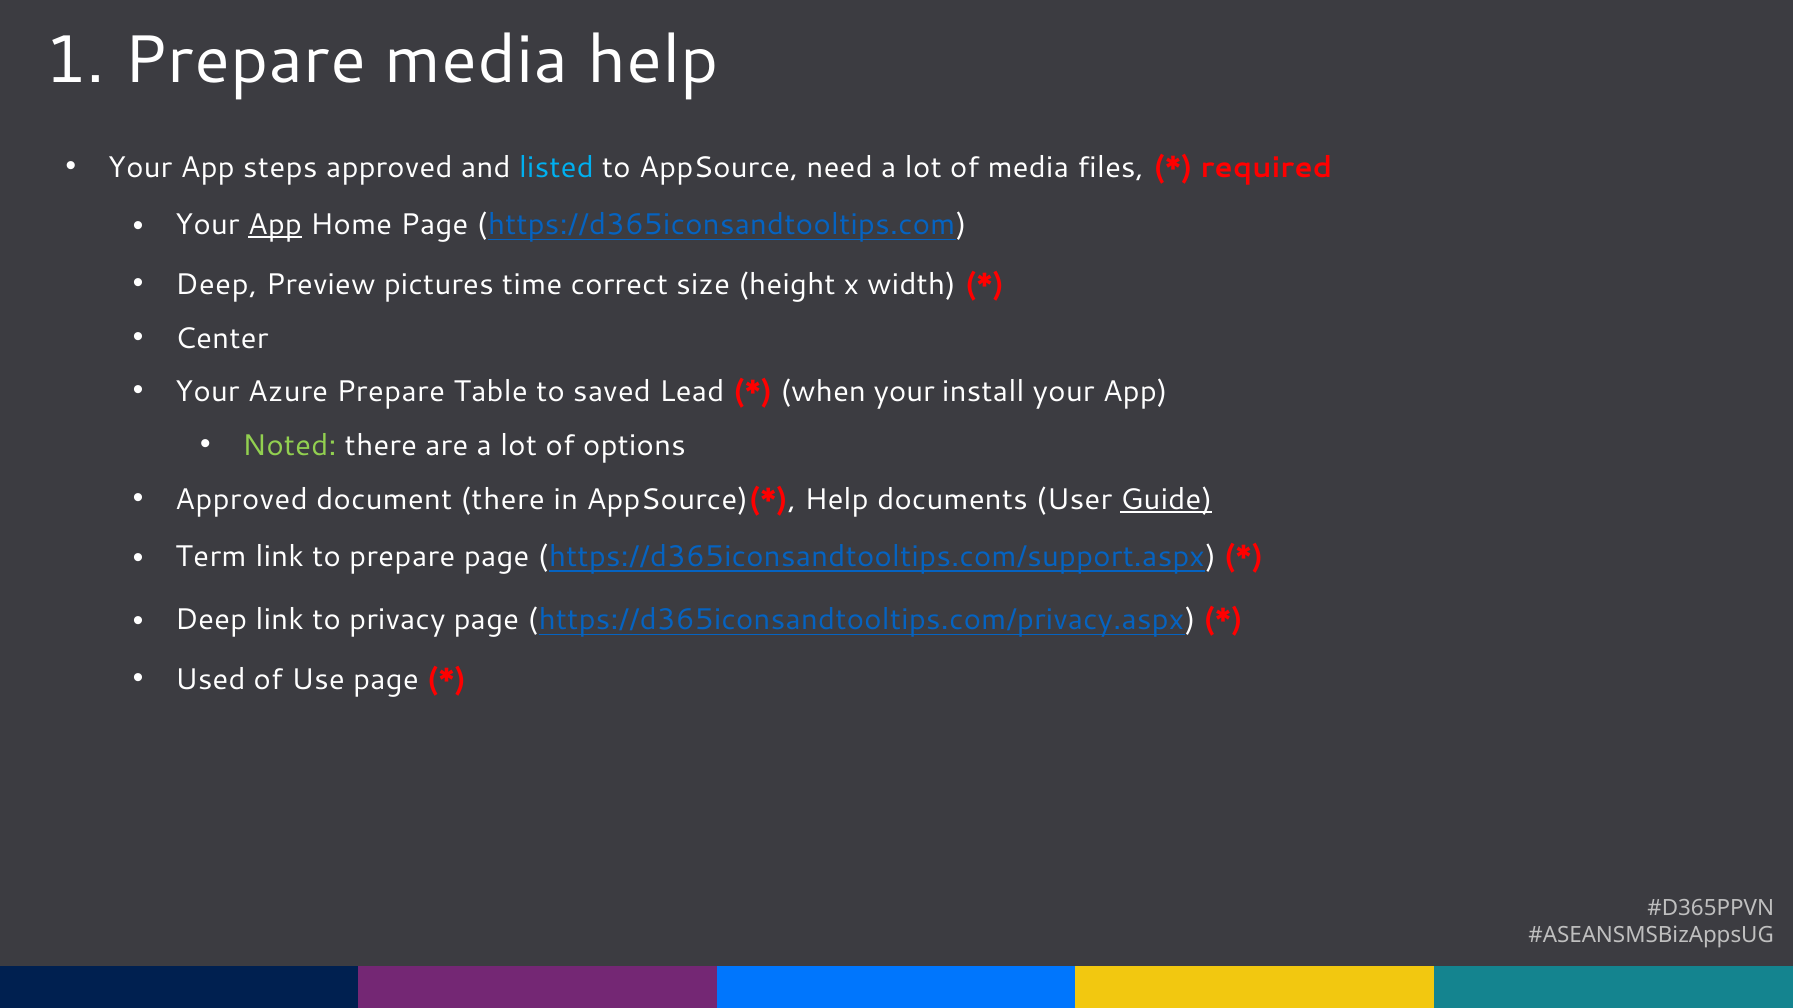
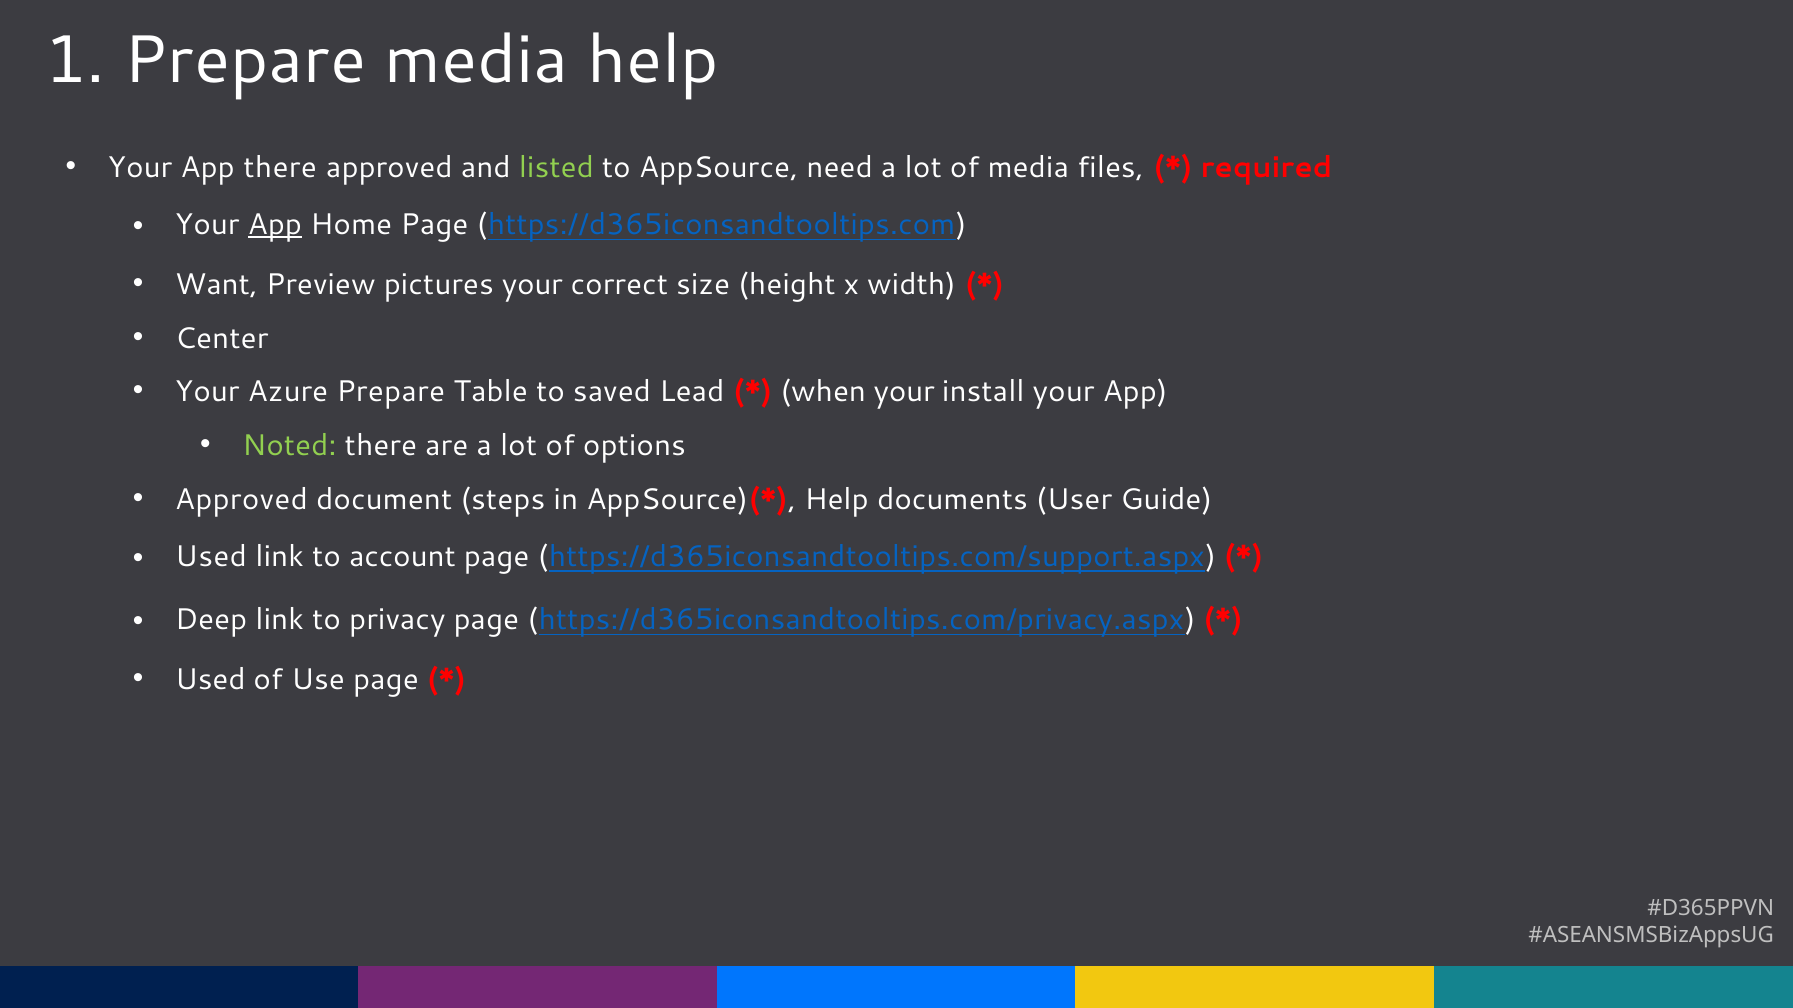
App steps: steps -> there (280, 168)
listed colour: light blue -> light green (556, 168)
Deep: Deep -> Want (216, 285)
pictures time: time -> your (532, 285)
document there: there -> steps (503, 500)
Guide underline: present -> none (1166, 500)
Term: Term -> Used (211, 556)
to prepare: prepare -> account (402, 556)
